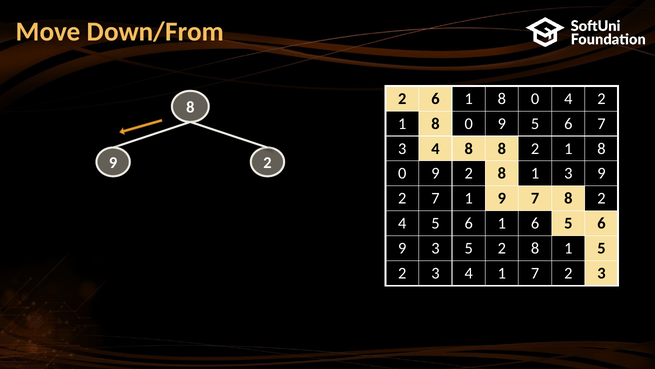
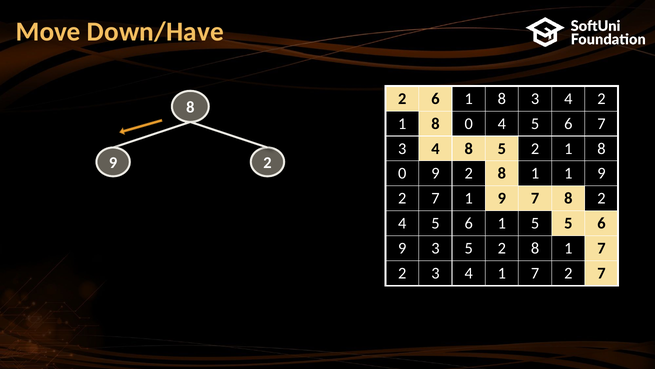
Down/From: Down/From -> Down/Have (155, 32)
6 1 8 0: 0 -> 3 (535, 99)
9: 9 -> 4 (502, 124)
8 8: 8 -> 5 (502, 148)
1 3: 3 -> 1 (568, 173)
1 6: 6 -> 5 (535, 223)
8 1 5: 5 -> 7 (602, 248)
7 2 3: 3 -> 7 (602, 273)
